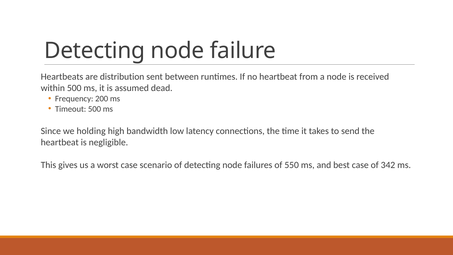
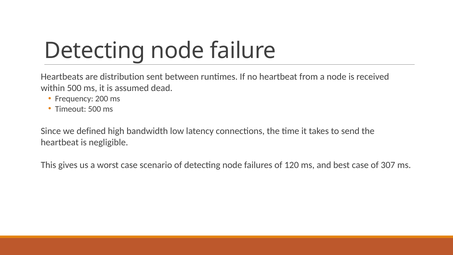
holding: holding -> defined (91, 131)
550: 550 -> 120 (292, 165)
342: 342 -> 307 (388, 165)
